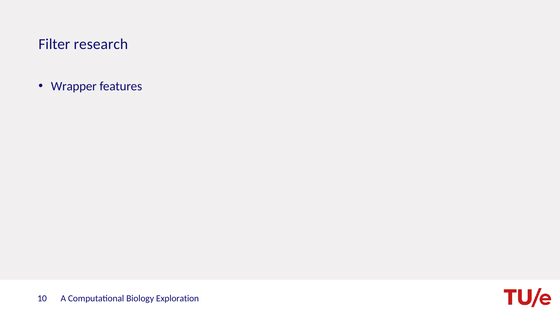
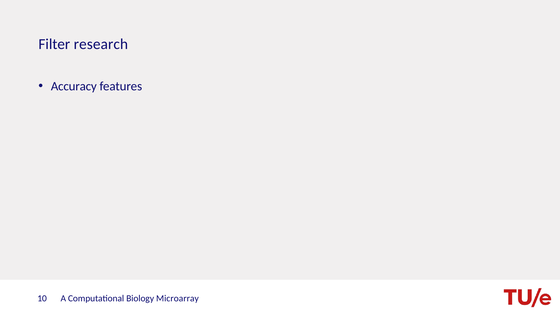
Wrapper: Wrapper -> Accuracy (74, 86)
Exploration: Exploration -> Microarray (177, 299)
